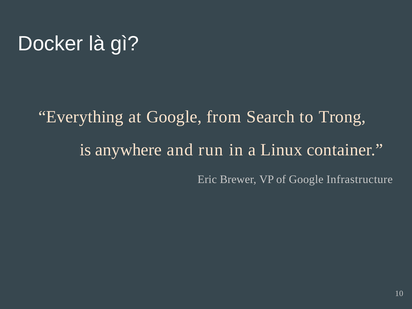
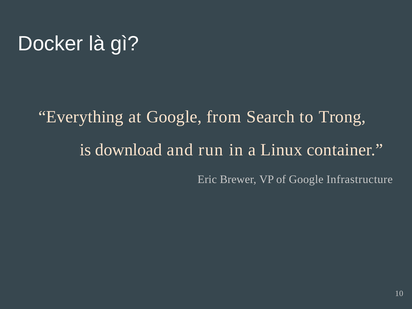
anywhere: anywhere -> download (129, 150)
